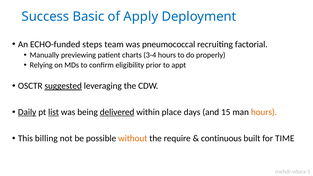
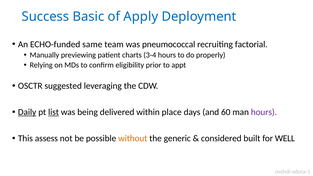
steps: steps -> same (92, 44)
suggested underline: present -> none (63, 86)
delivered underline: present -> none (117, 112)
15: 15 -> 60 (226, 112)
hours colour: orange -> purple (264, 112)
billing: billing -> assess (46, 138)
require: require -> generic (177, 138)
continuous: continuous -> considered (221, 138)
TIME: TIME -> WELL (285, 138)
